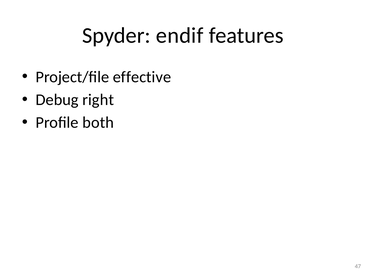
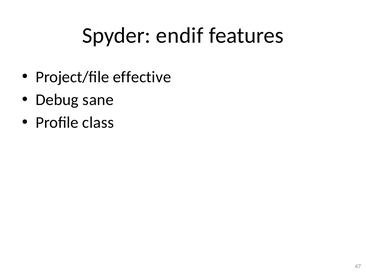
right: right -> sane (98, 100)
both: both -> class (98, 122)
